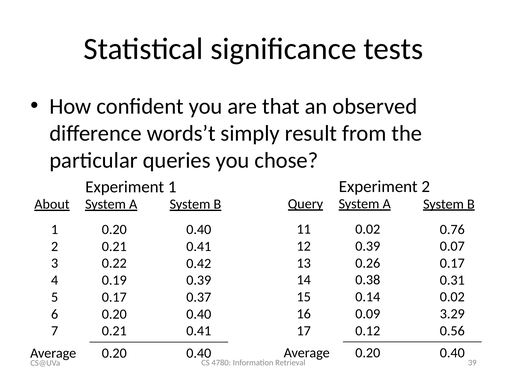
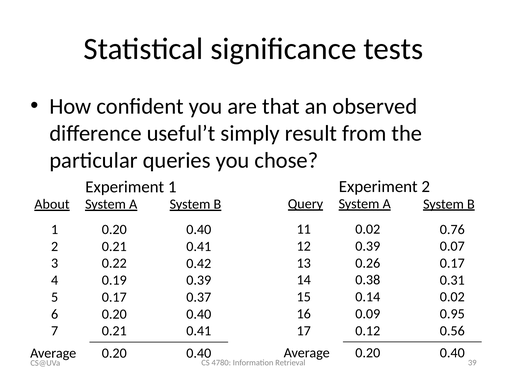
words’t: words’t -> useful’t (181, 133)
3.29: 3.29 -> 0.95 (452, 314)
